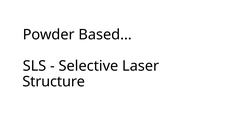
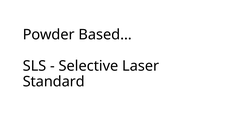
Structure: Structure -> Standard (54, 82)
